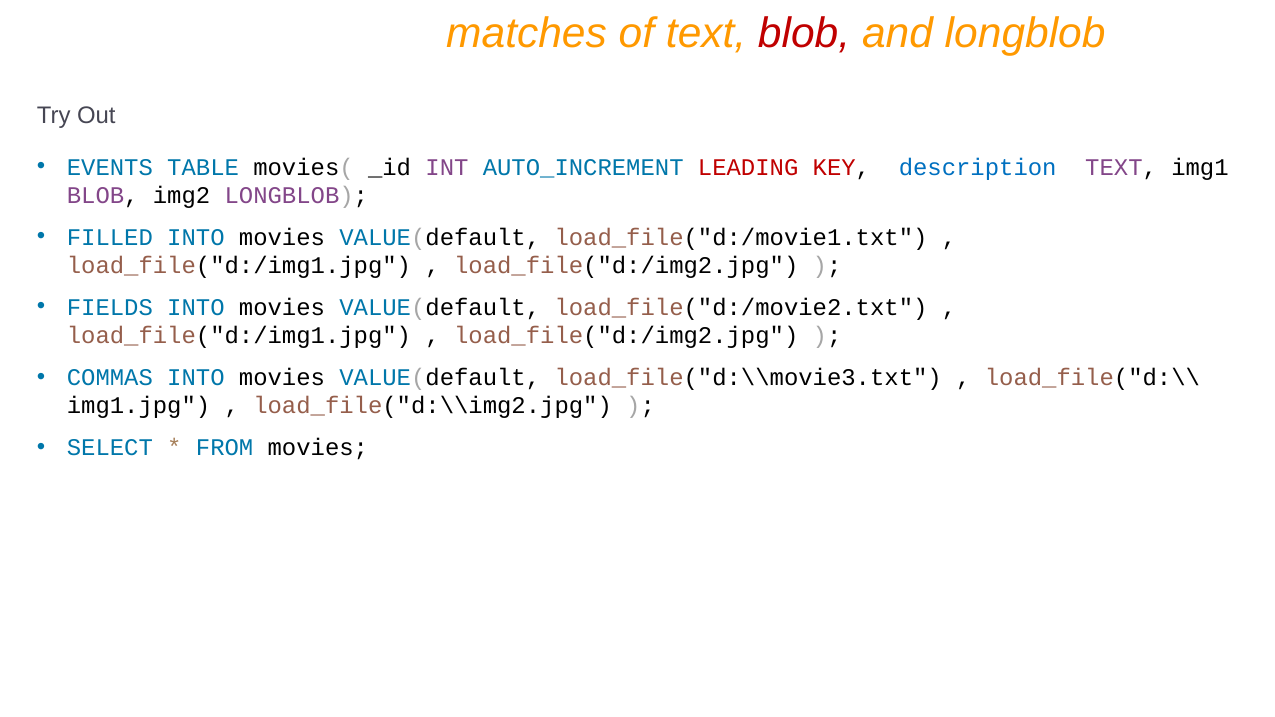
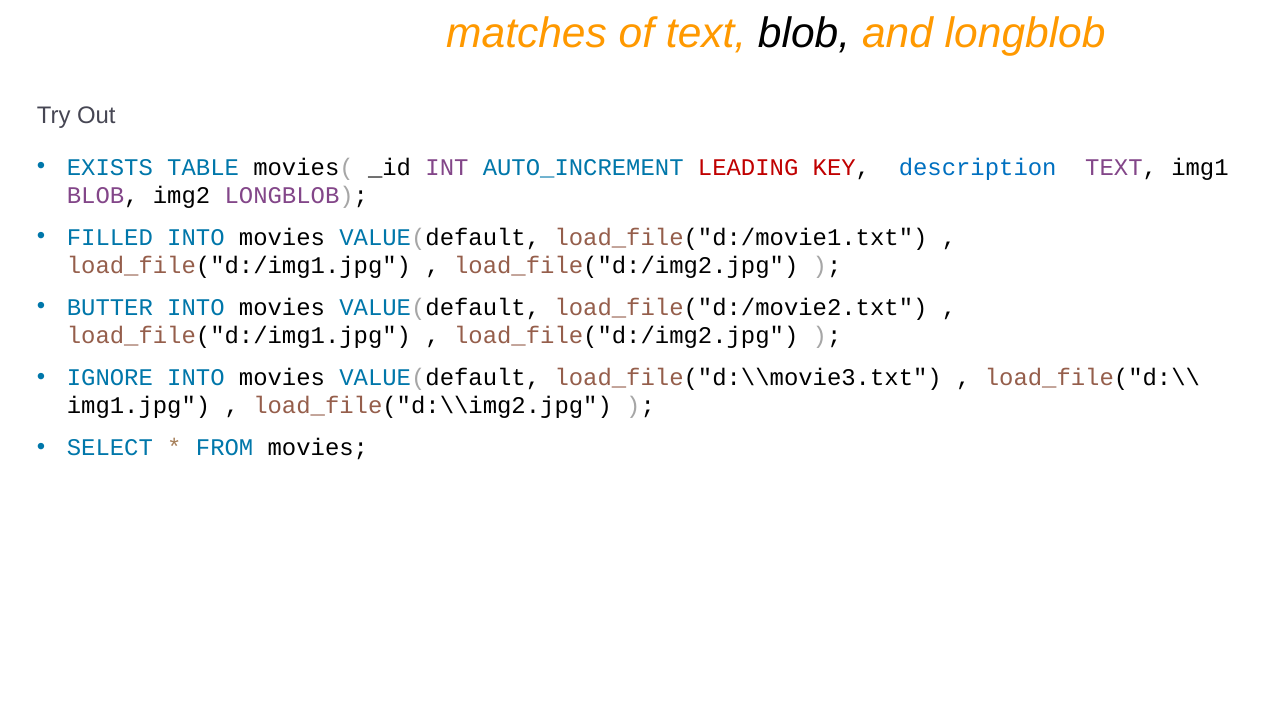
blob colour: red -> black (804, 33)
EVENTS: EVENTS -> EXISTS (110, 167)
FIELDS: FIELDS -> BUTTER (110, 307)
COMMAS: COMMAS -> IGNORE (110, 378)
